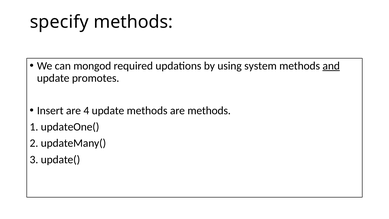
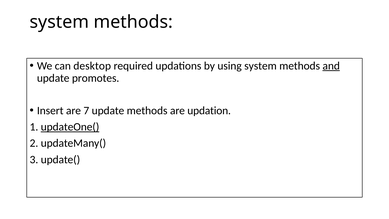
specify: specify -> system (59, 22)
mongod: mongod -> desktop (92, 66)
4: 4 -> 7 (86, 111)
are methods: methods -> updation (209, 111)
updateOne( underline: none -> present (70, 127)
